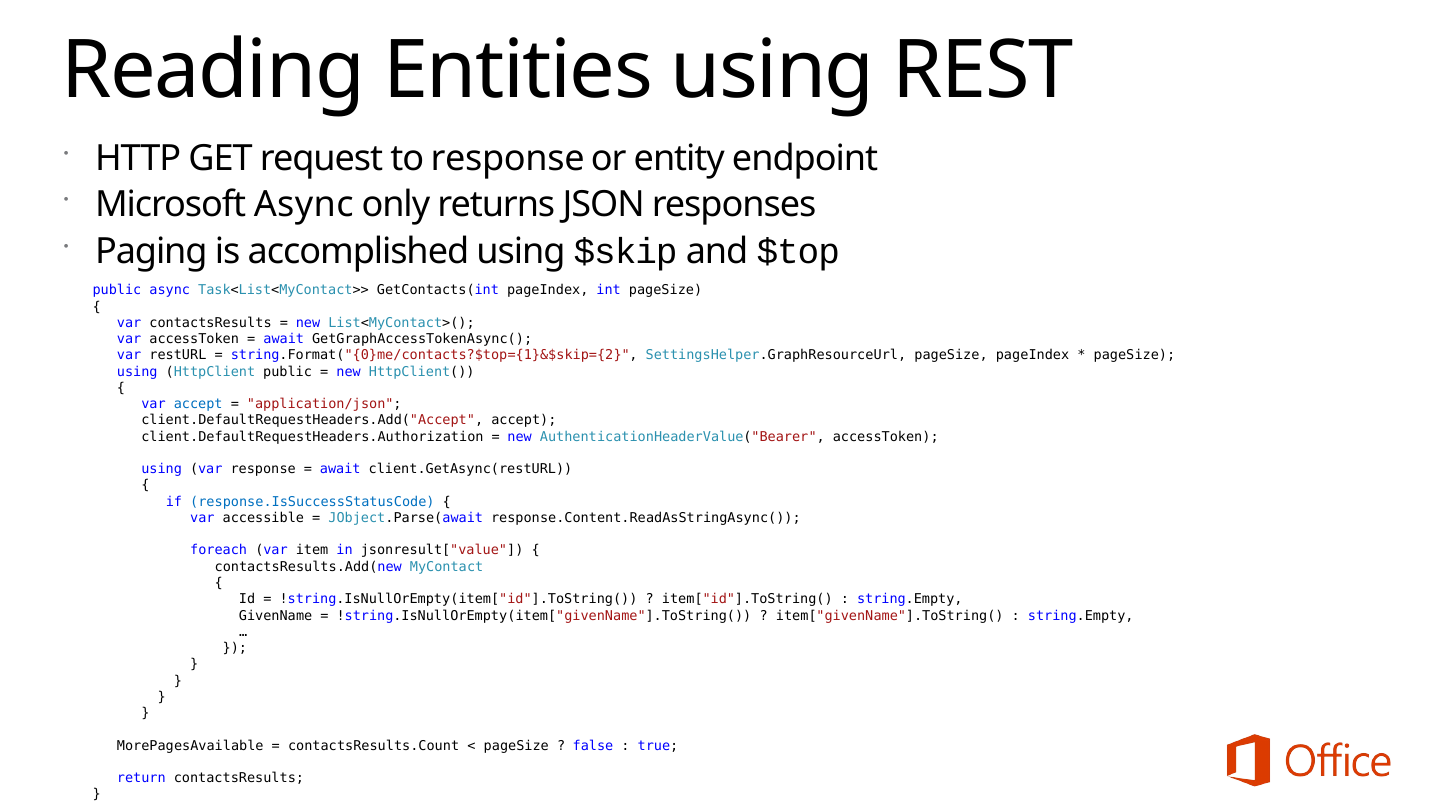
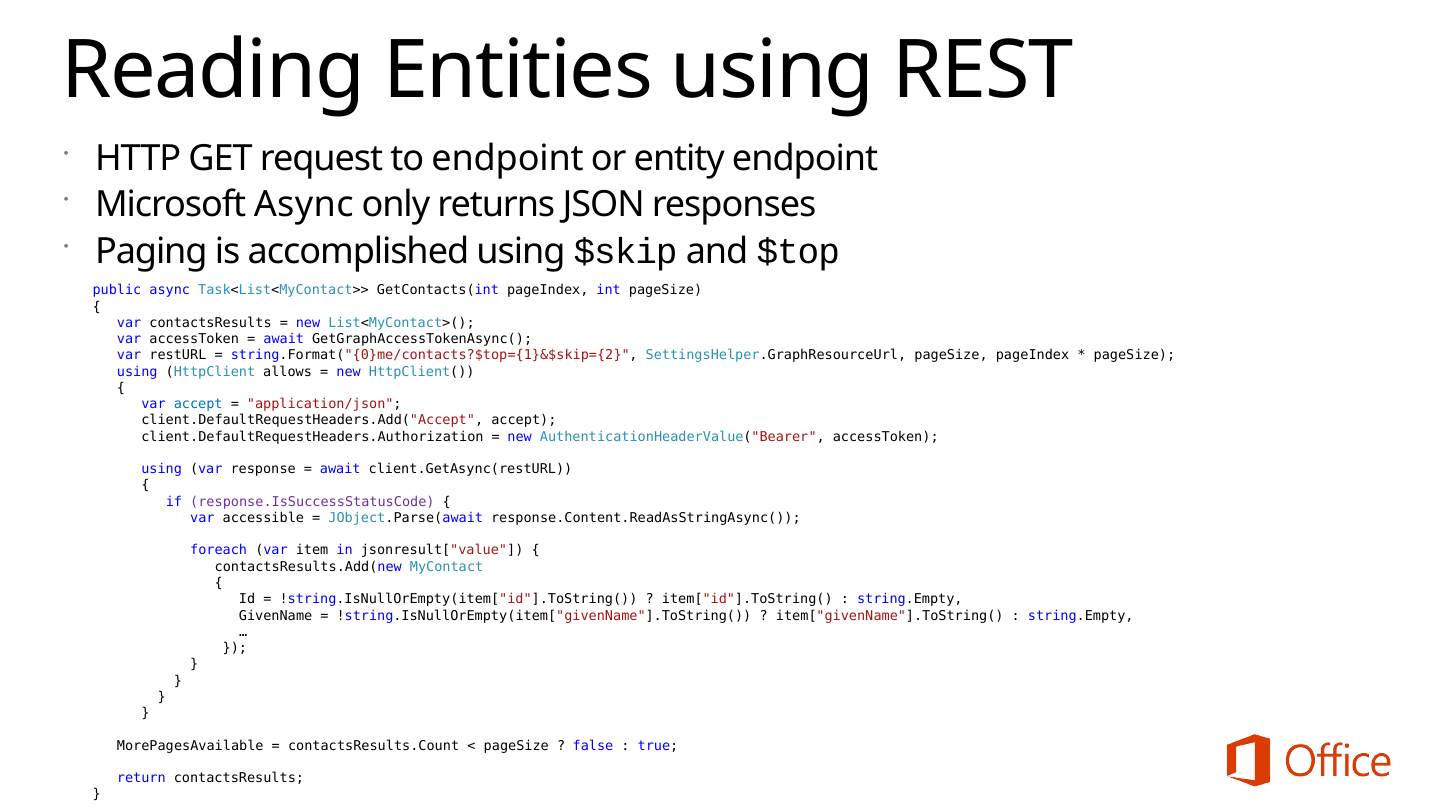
to response: response -> endpoint (508, 159)
HttpClient public: public -> allows (288, 372)
response.IsSuccessStatusCode colour: blue -> purple (312, 502)
